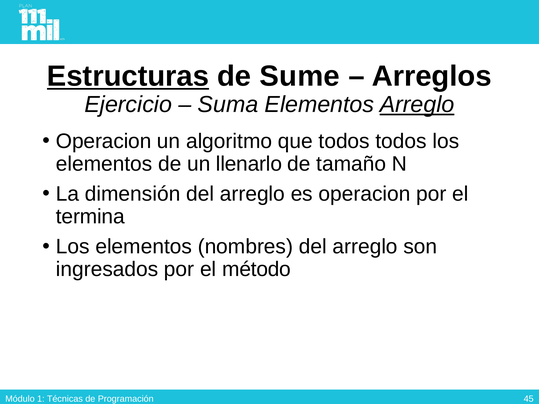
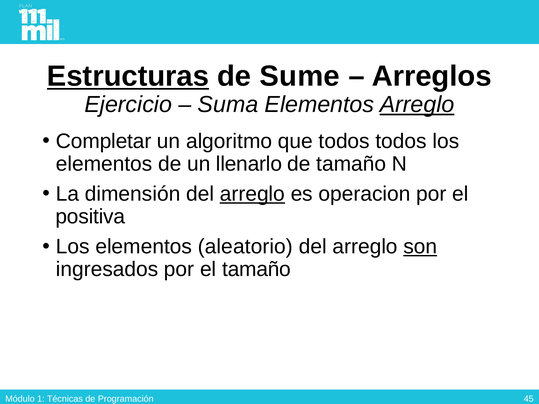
Operacion: Operacion -> Completar (104, 141)
arreglo underline: none -> present (252, 194)
termina: termina -> positiva (90, 217)
nombres: nombres -> aleatorio (245, 247)
son underline: none -> present (420, 247)
el método: método -> tamaño (257, 269)
